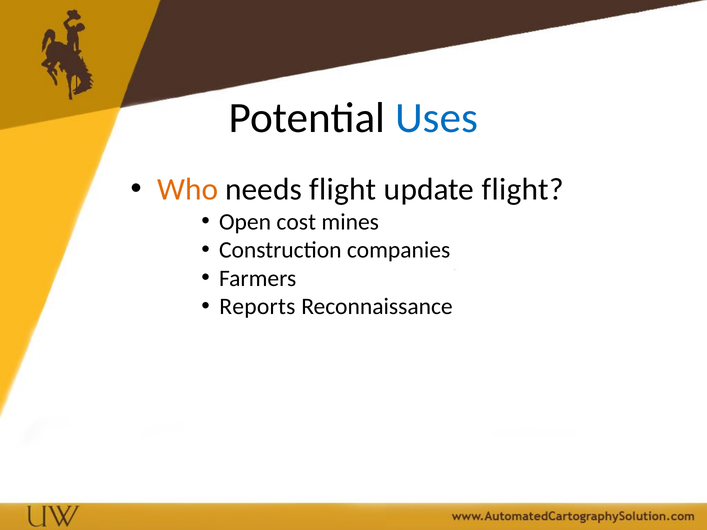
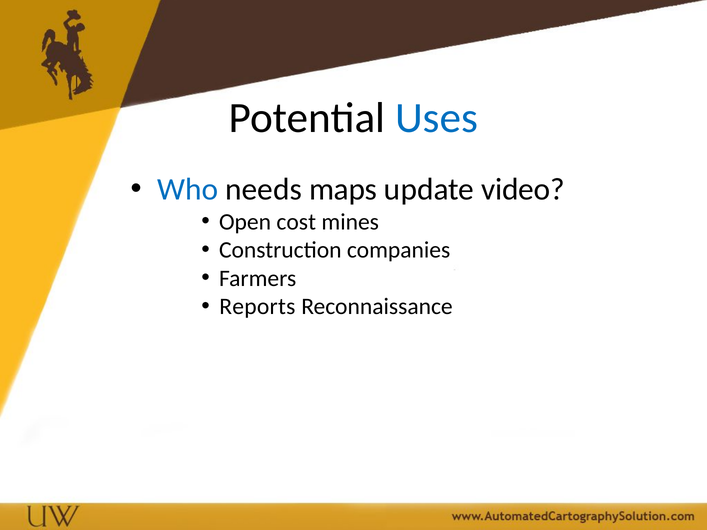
Who colour: orange -> blue (188, 189)
needs flight: flight -> maps (343, 189)
update flight: flight -> video (523, 189)
